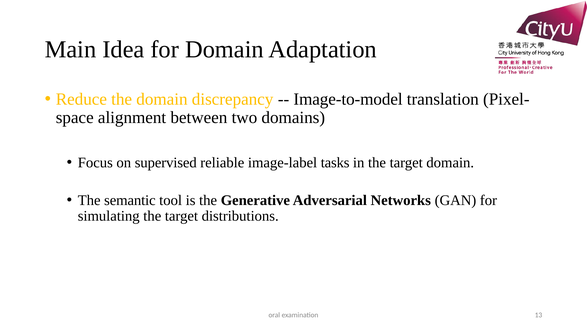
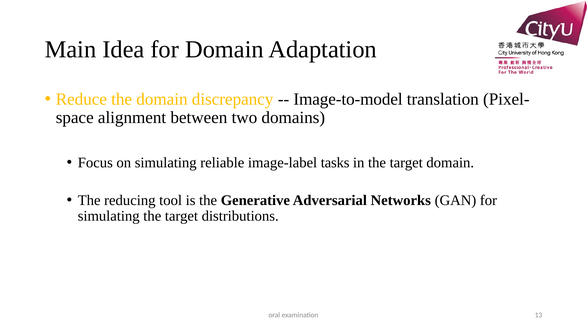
on supervised: supervised -> simulating (166, 163)
semantic: semantic -> reducing (130, 200)
